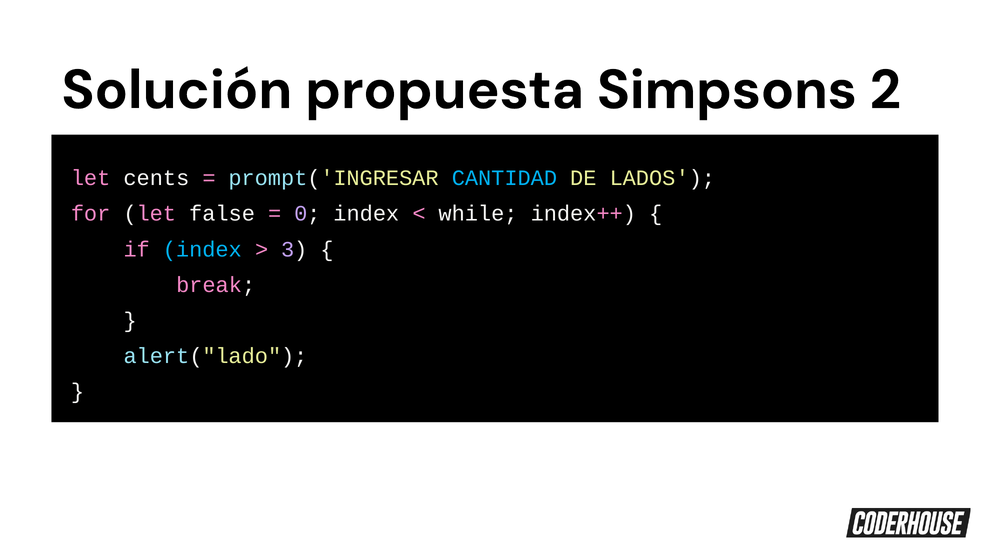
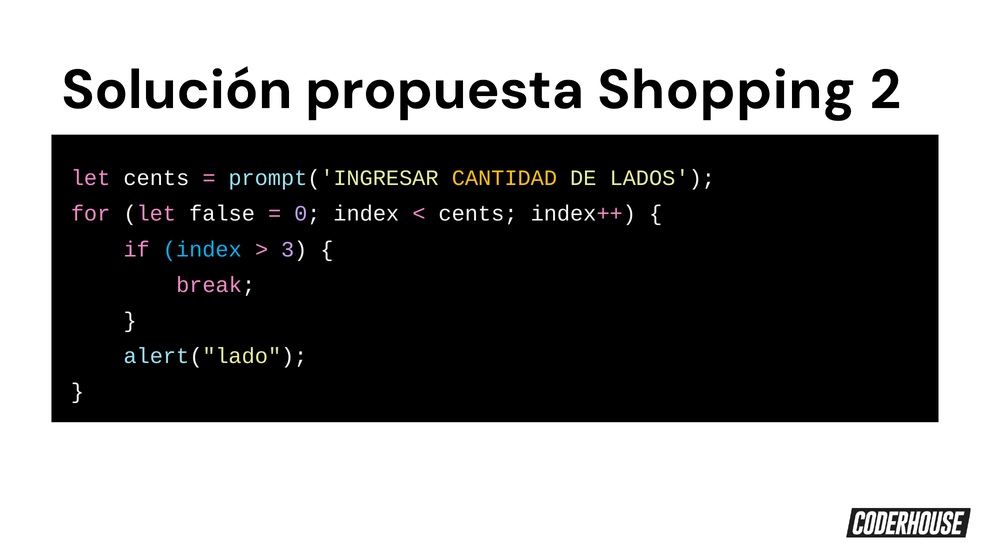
Simpsons: Simpsons -> Shopping (726, 90)
CANTIDAD colour: light blue -> yellow (504, 178)
while: while -> cents (478, 214)
